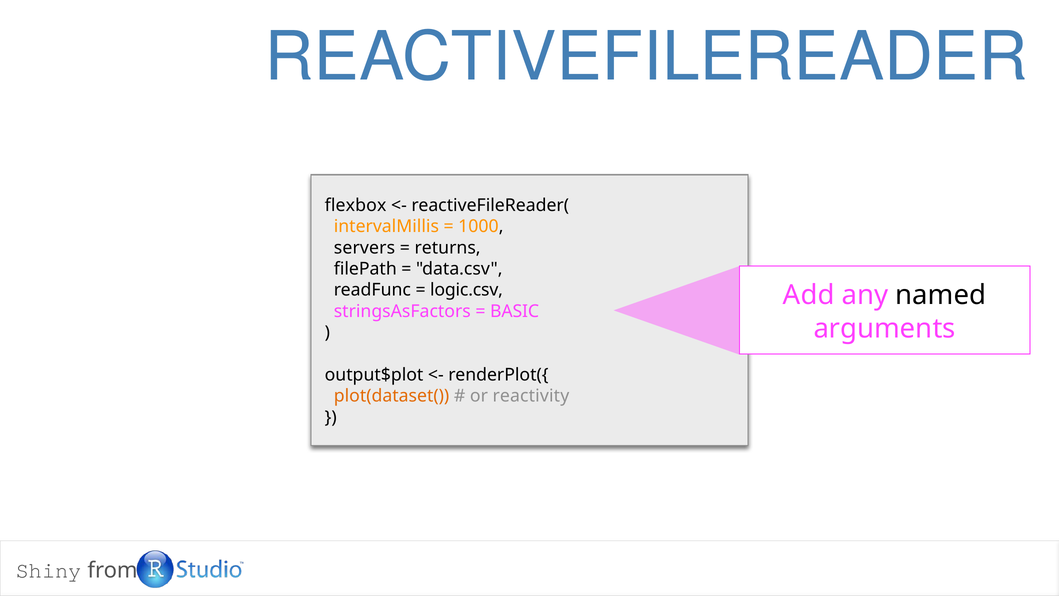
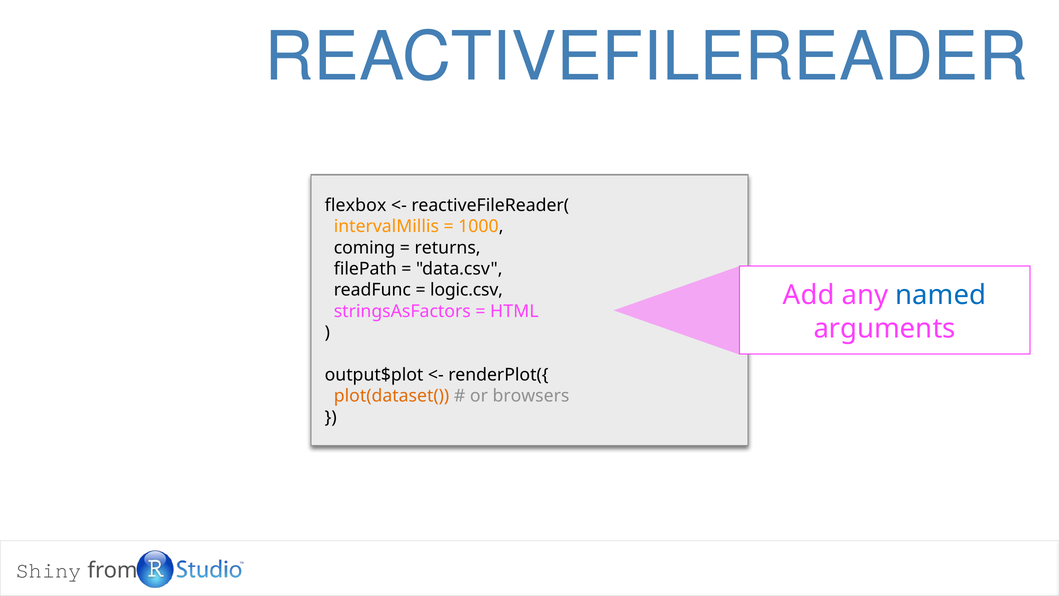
servers: servers -> coming (365, 248)
named colour: black -> blue (941, 295)
BASIC: BASIC -> HTML (514, 311)
reactivity: reactivity -> browsers (531, 396)
